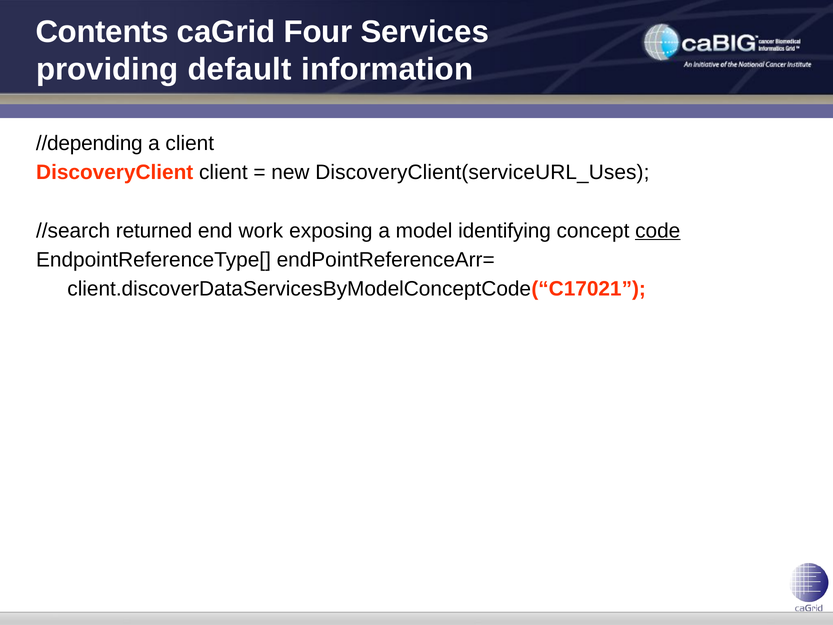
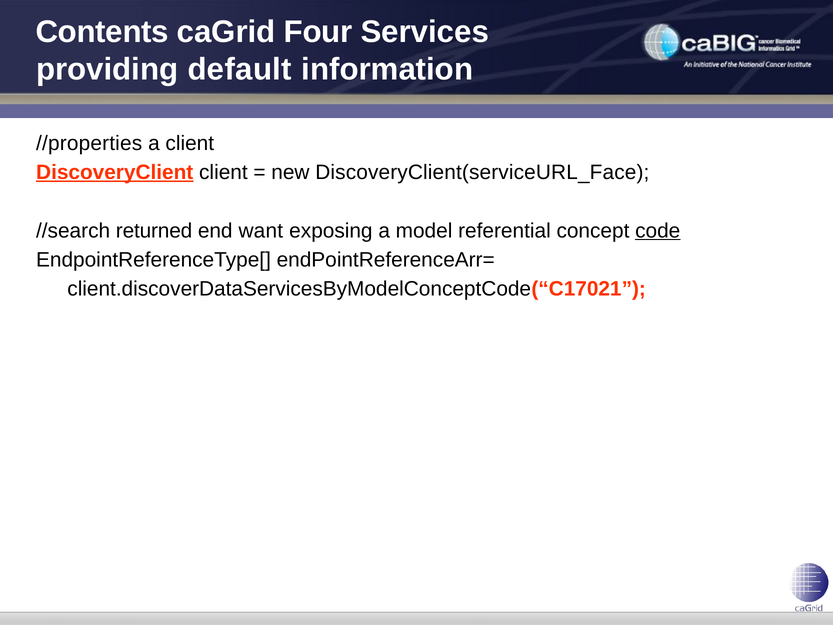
//depending: //depending -> //properties (89, 143)
DiscoveryClient underline: none -> present (115, 172)
DiscoveryClient(serviceURL_Uses: DiscoveryClient(serviceURL_Uses -> DiscoveryClient(serviceURL_Face (482, 172)
work: work -> want (261, 231)
identifying: identifying -> referential (504, 231)
